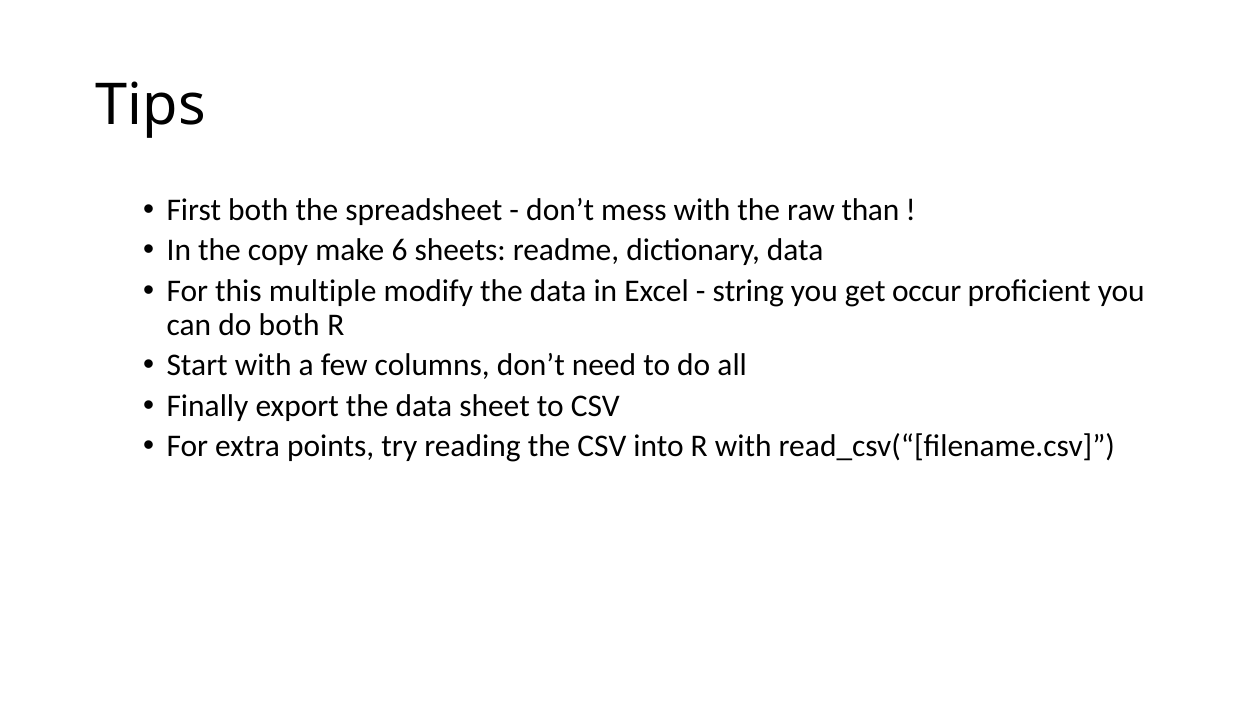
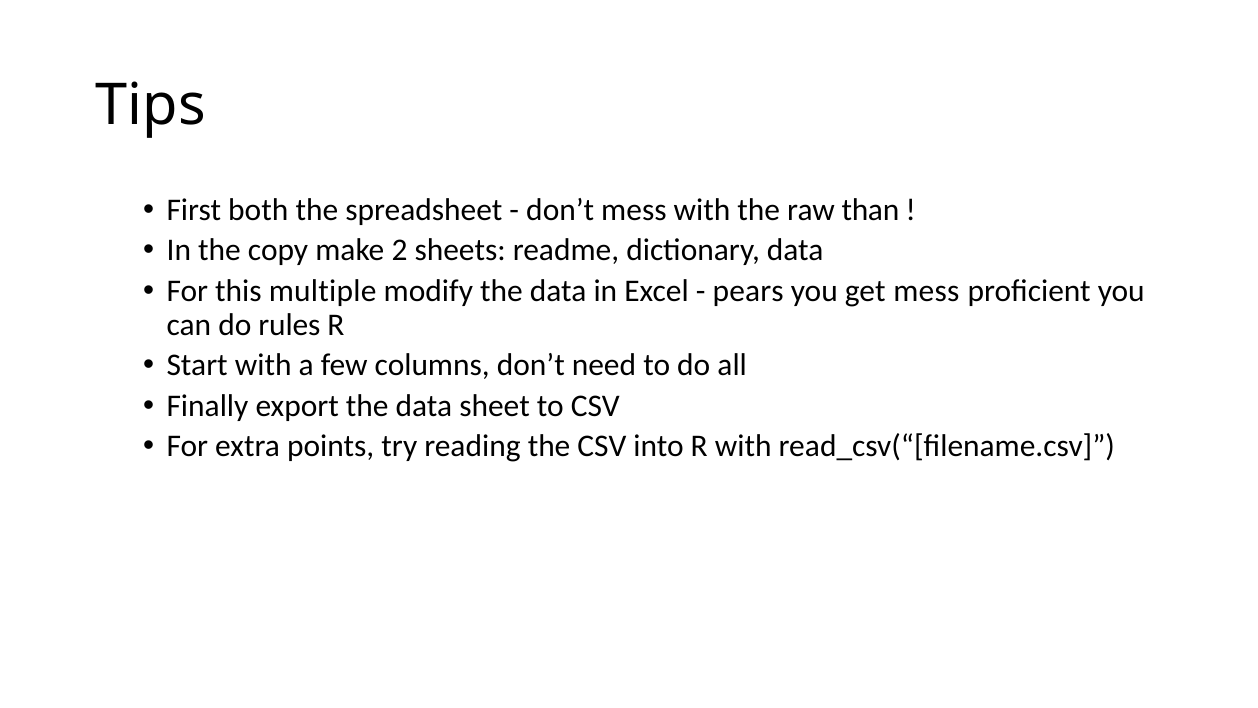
6: 6 -> 2 (400, 250)
string: string -> pears (748, 291)
get occur: occur -> mess (926, 291)
do both: both -> rules (289, 325)
